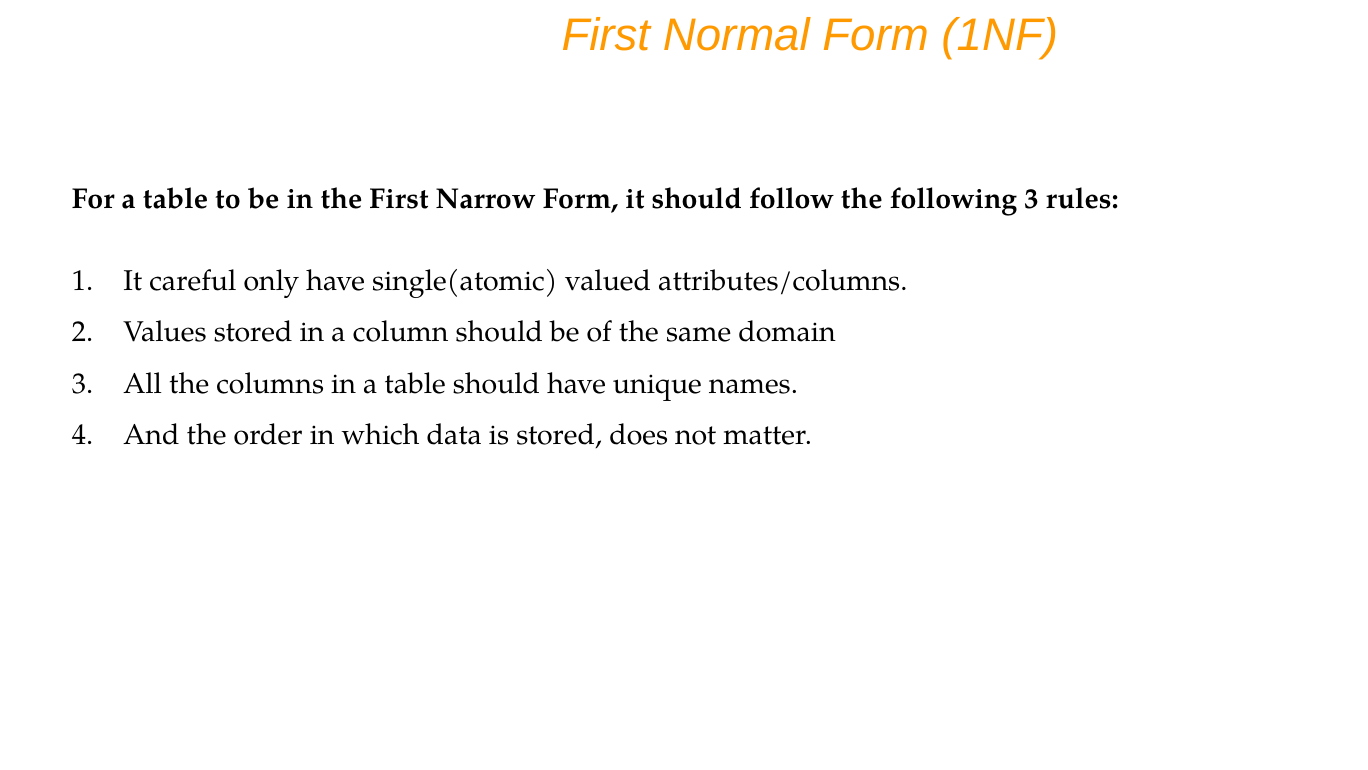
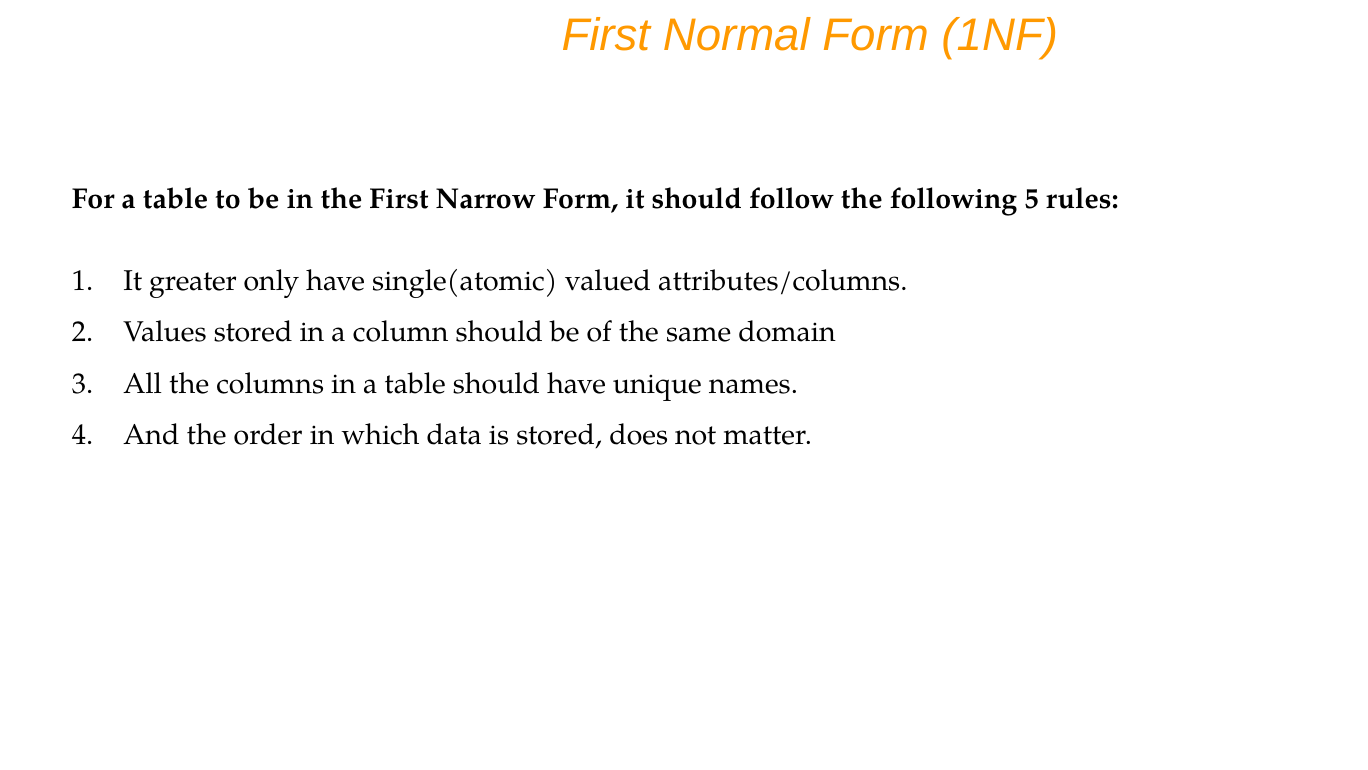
following 3: 3 -> 5 (1032, 199)
careful: careful -> greater (193, 281)
